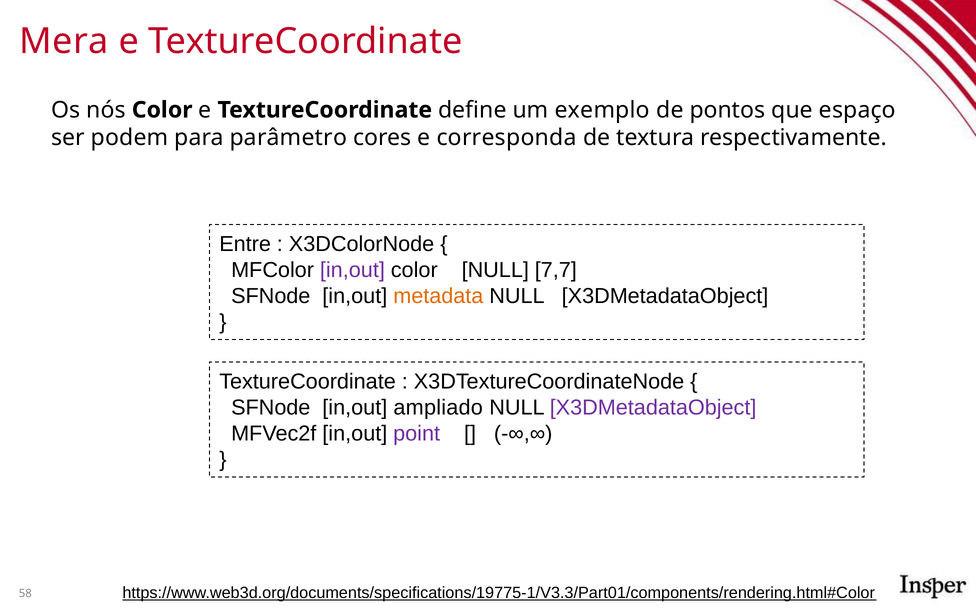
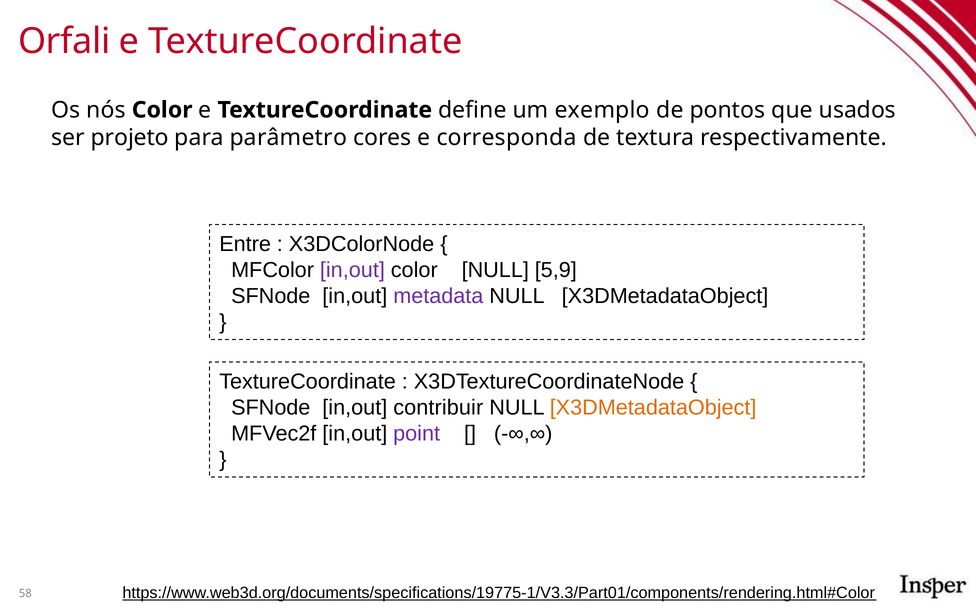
Mera: Mera -> Orfali (64, 41)
espaço: espaço -> usados (857, 110)
podem: podem -> projeto (130, 138)
7,7: 7,7 -> 5,9 (556, 270)
metadata colour: orange -> purple (438, 296)
ampliado: ampliado -> contribuir (438, 407)
X3DMetadataObject colour: purple -> orange (653, 407)
